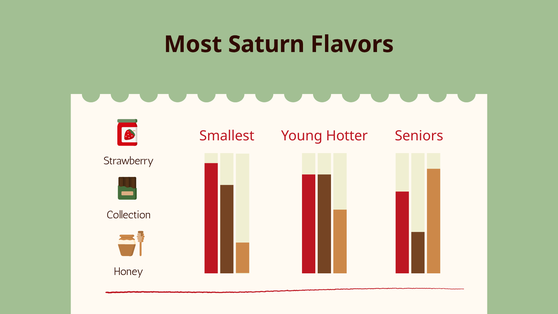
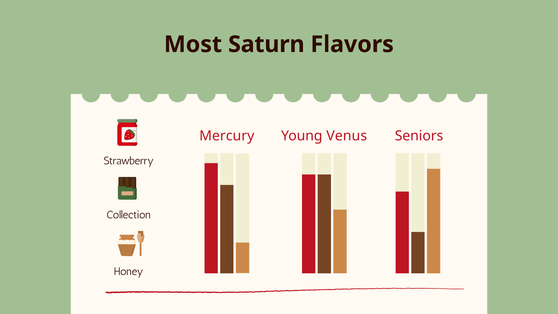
Smallest: Smallest -> Mercury (227, 136)
Hotter: Hotter -> Venus (347, 136)
